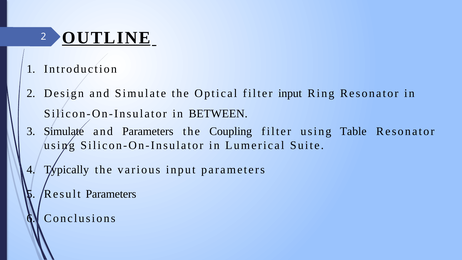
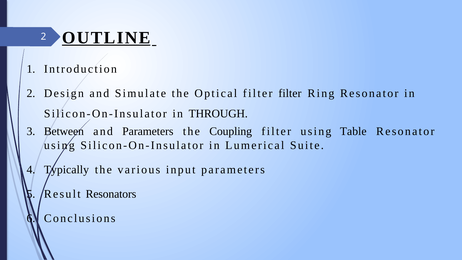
filter input: input -> filter (290, 93)
BETWEEN: BETWEEN -> THROUGH (218, 114)
Simulate: Simulate -> Between (64, 131)
Result Parameters: Parameters -> Resonators (111, 194)
